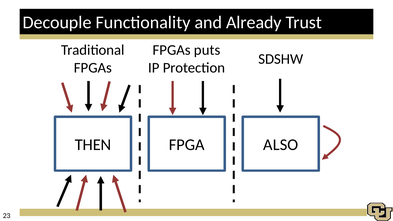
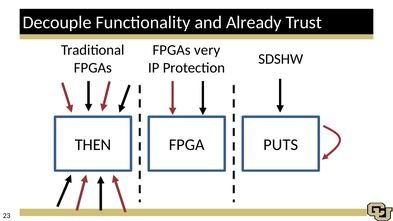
puts: puts -> very (207, 50)
ALSO: ALSO -> PUTS (281, 145)
